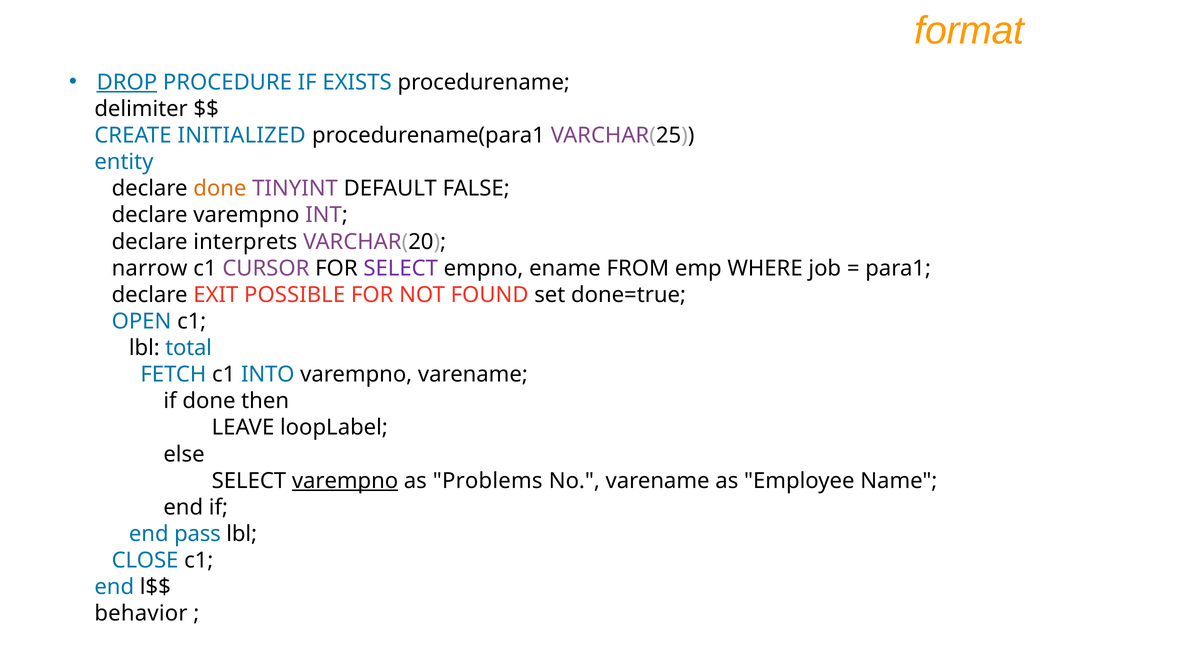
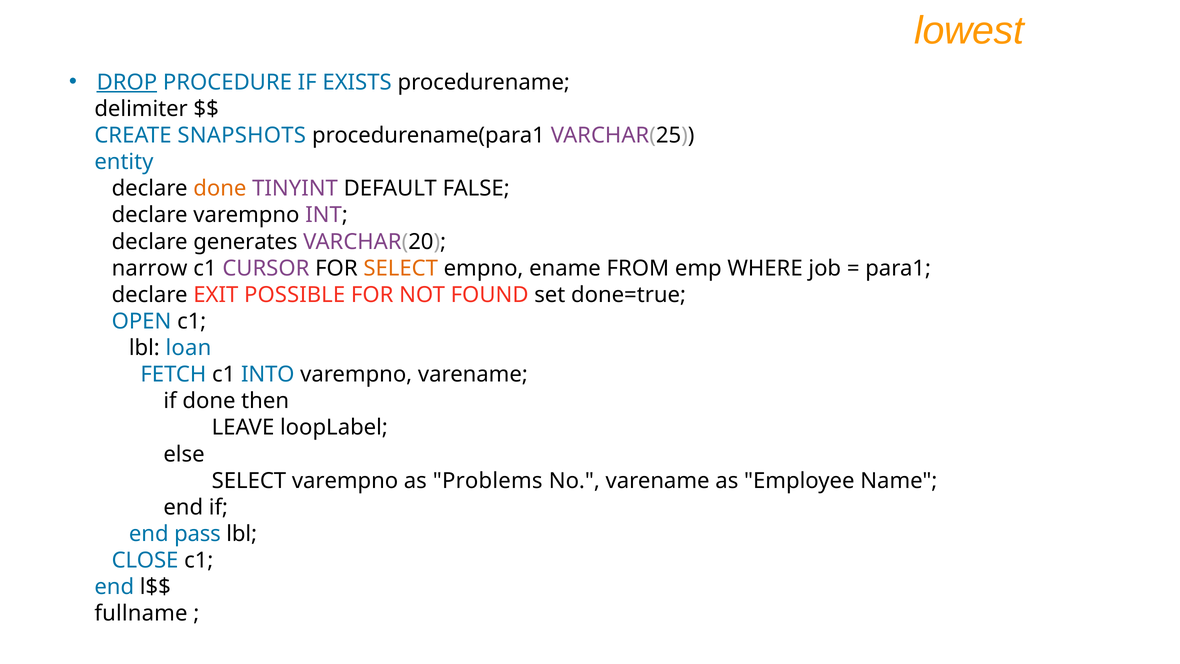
format: format -> lowest (969, 31)
INITIALIZED: INITIALIZED -> SNAPSHOTS (242, 135)
interprets: interprets -> generates (245, 242)
SELECT colour: purple -> orange (401, 268)
total: total -> loan (188, 348)
varempno underline: present -> none (345, 481)
behavior: behavior -> fullname (141, 613)
